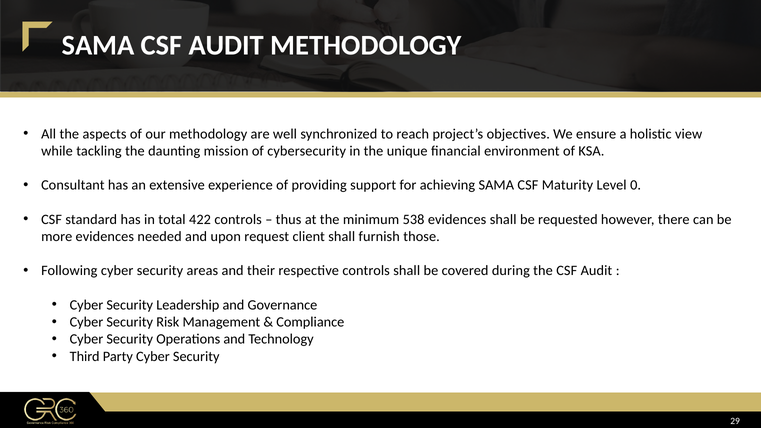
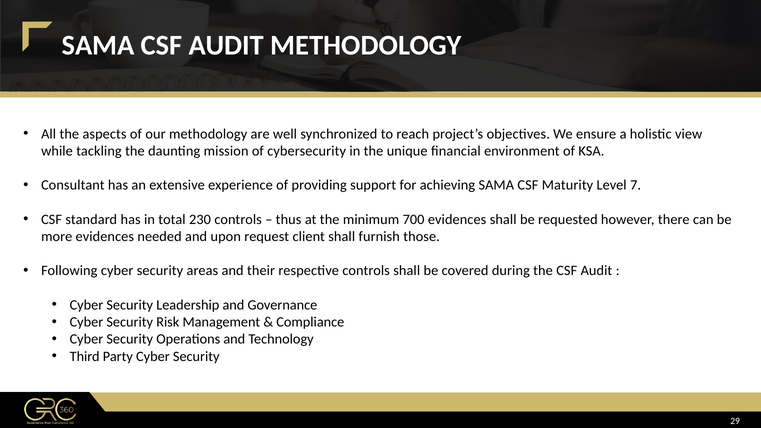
0: 0 -> 7 (636, 185)
422: 422 -> 230 (200, 219)
538: 538 -> 700 (414, 219)
